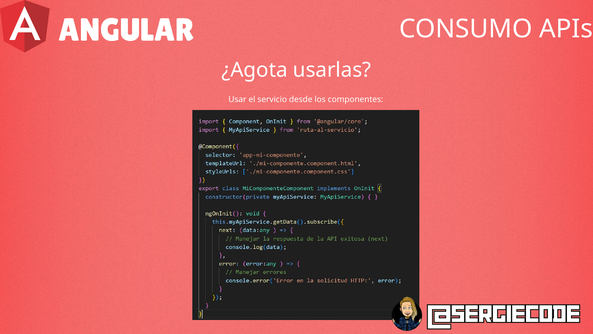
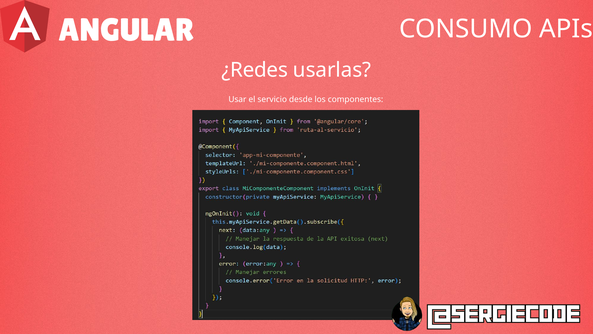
¿Agota: ¿Agota -> ¿Redes (255, 70)
